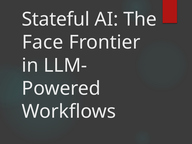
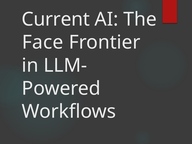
Stateful: Stateful -> Current (56, 19)
